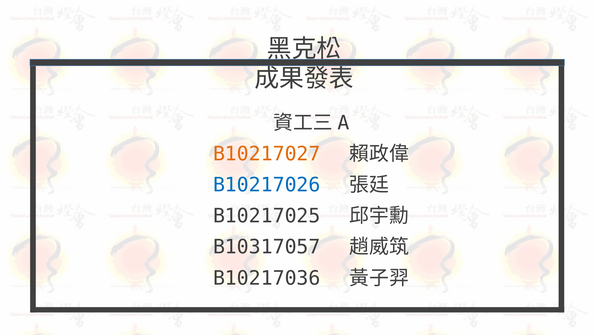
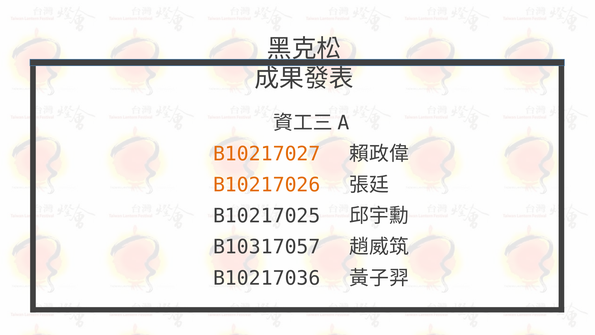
B10217026 colour: blue -> orange (267, 185)
